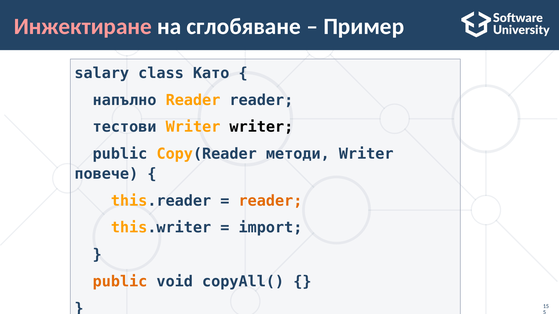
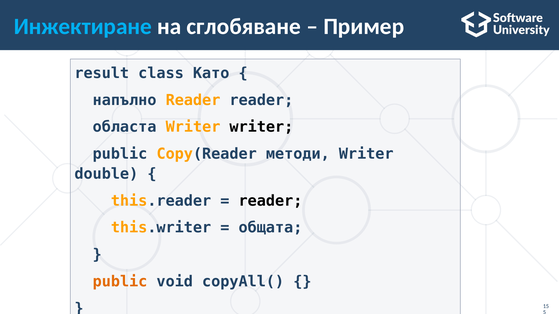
Инжектиране colour: pink -> light blue (83, 26)
salary: salary -> result (102, 73)
тестови: тестови -> областа (125, 127)
повече: повече -> double (106, 174)
reader colour: orange -> black (270, 201)
import: import -> общата (270, 228)
